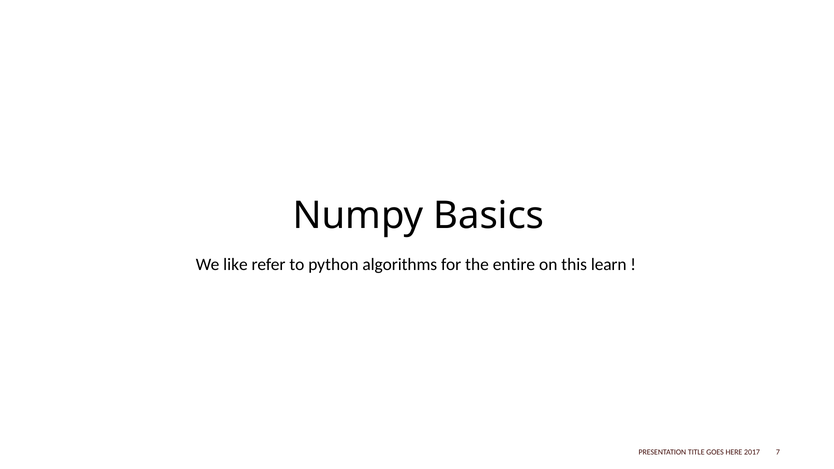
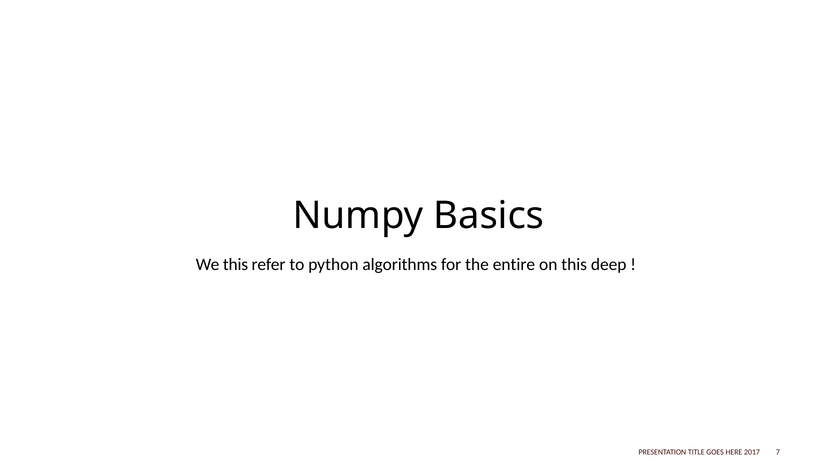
We like: like -> this (236, 264)
learn: learn -> deep (609, 264)
